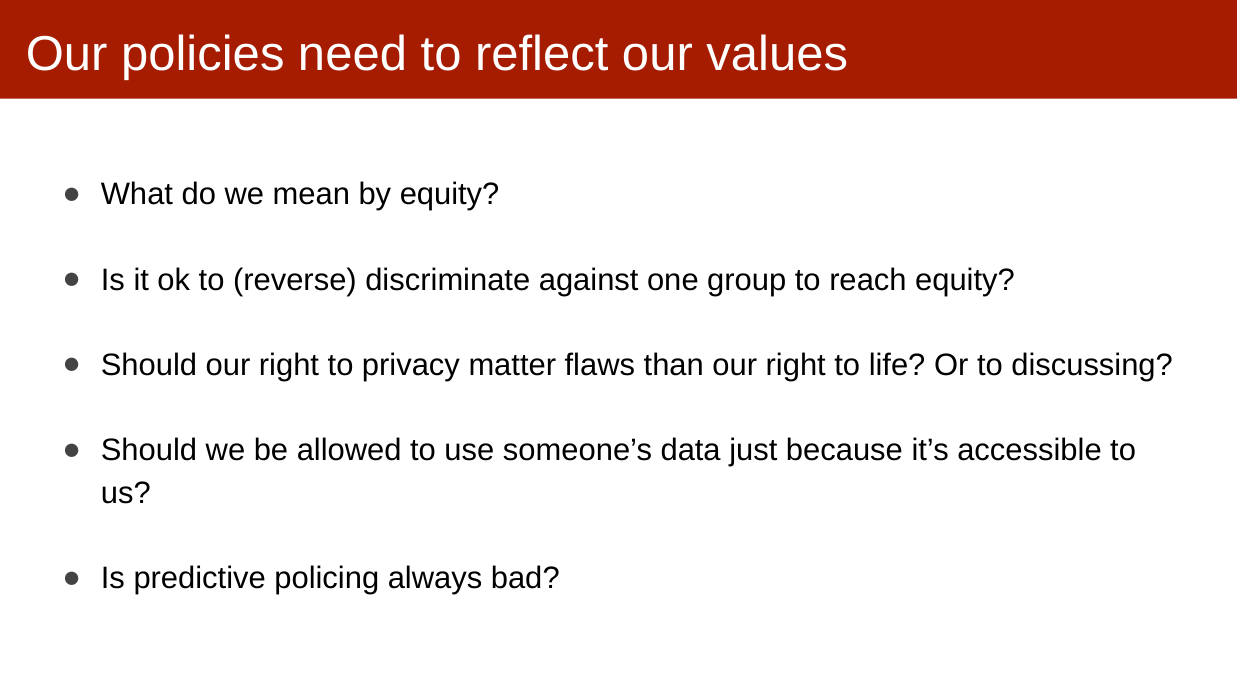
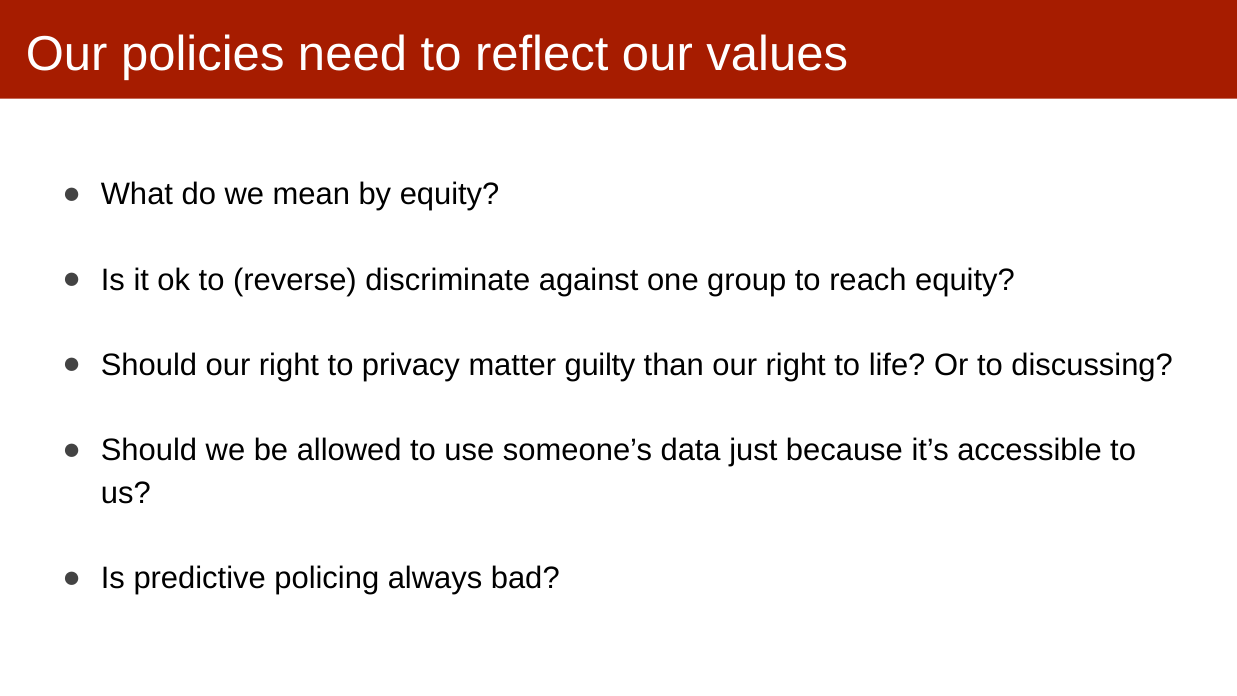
flaws: flaws -> guilty (600, 365)
